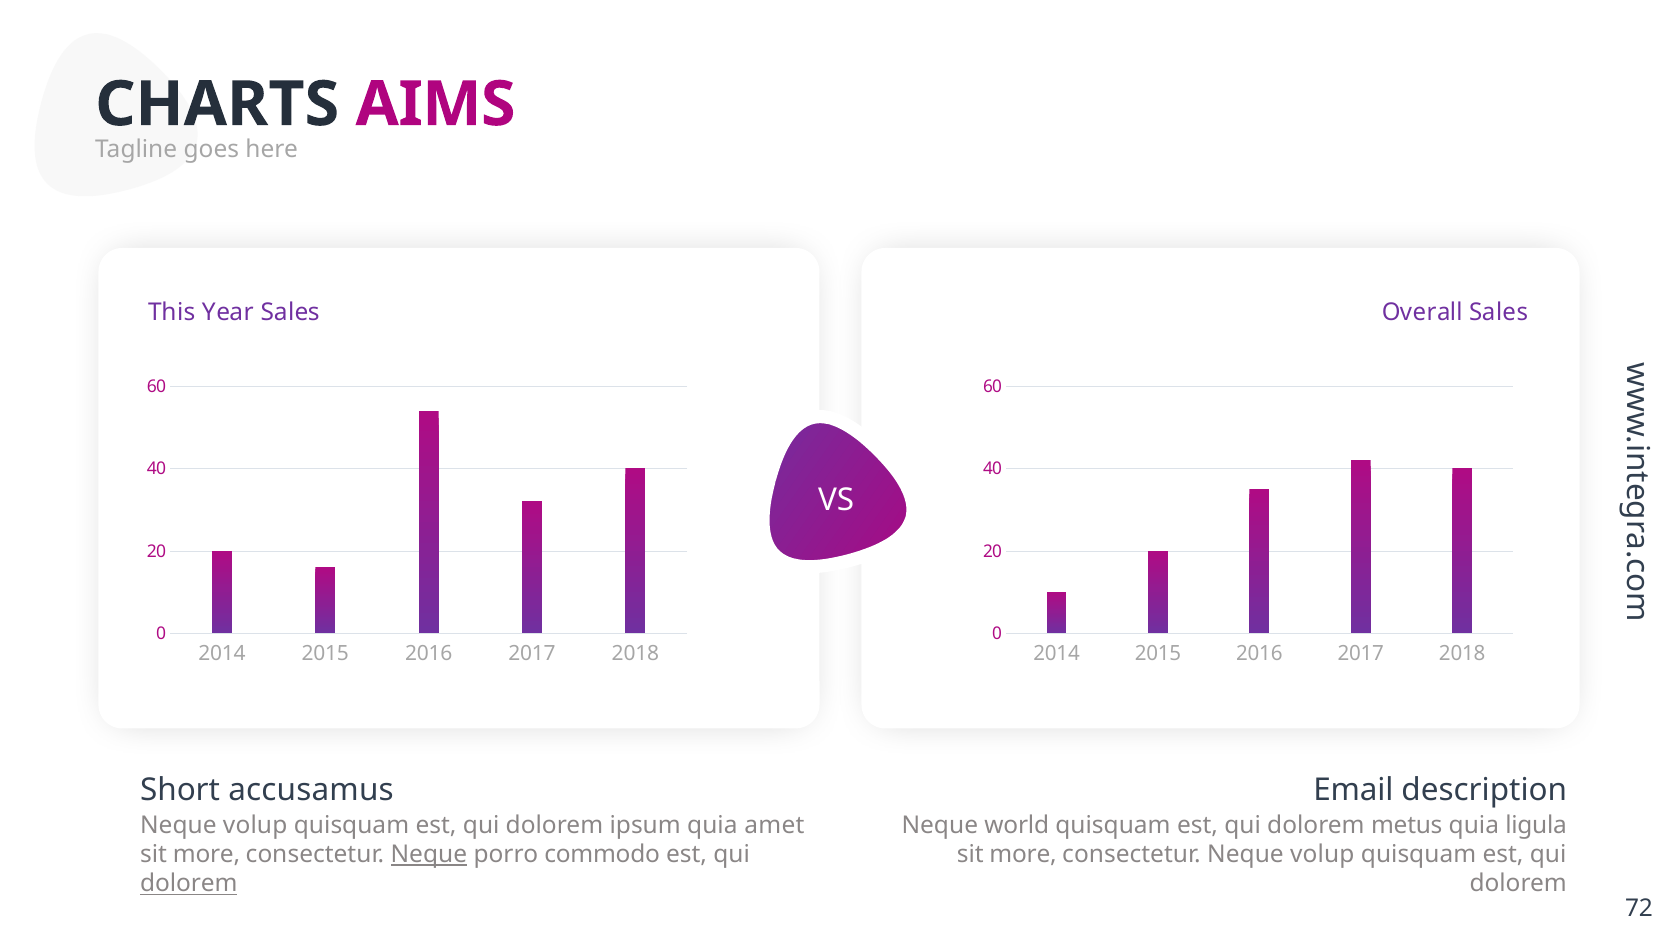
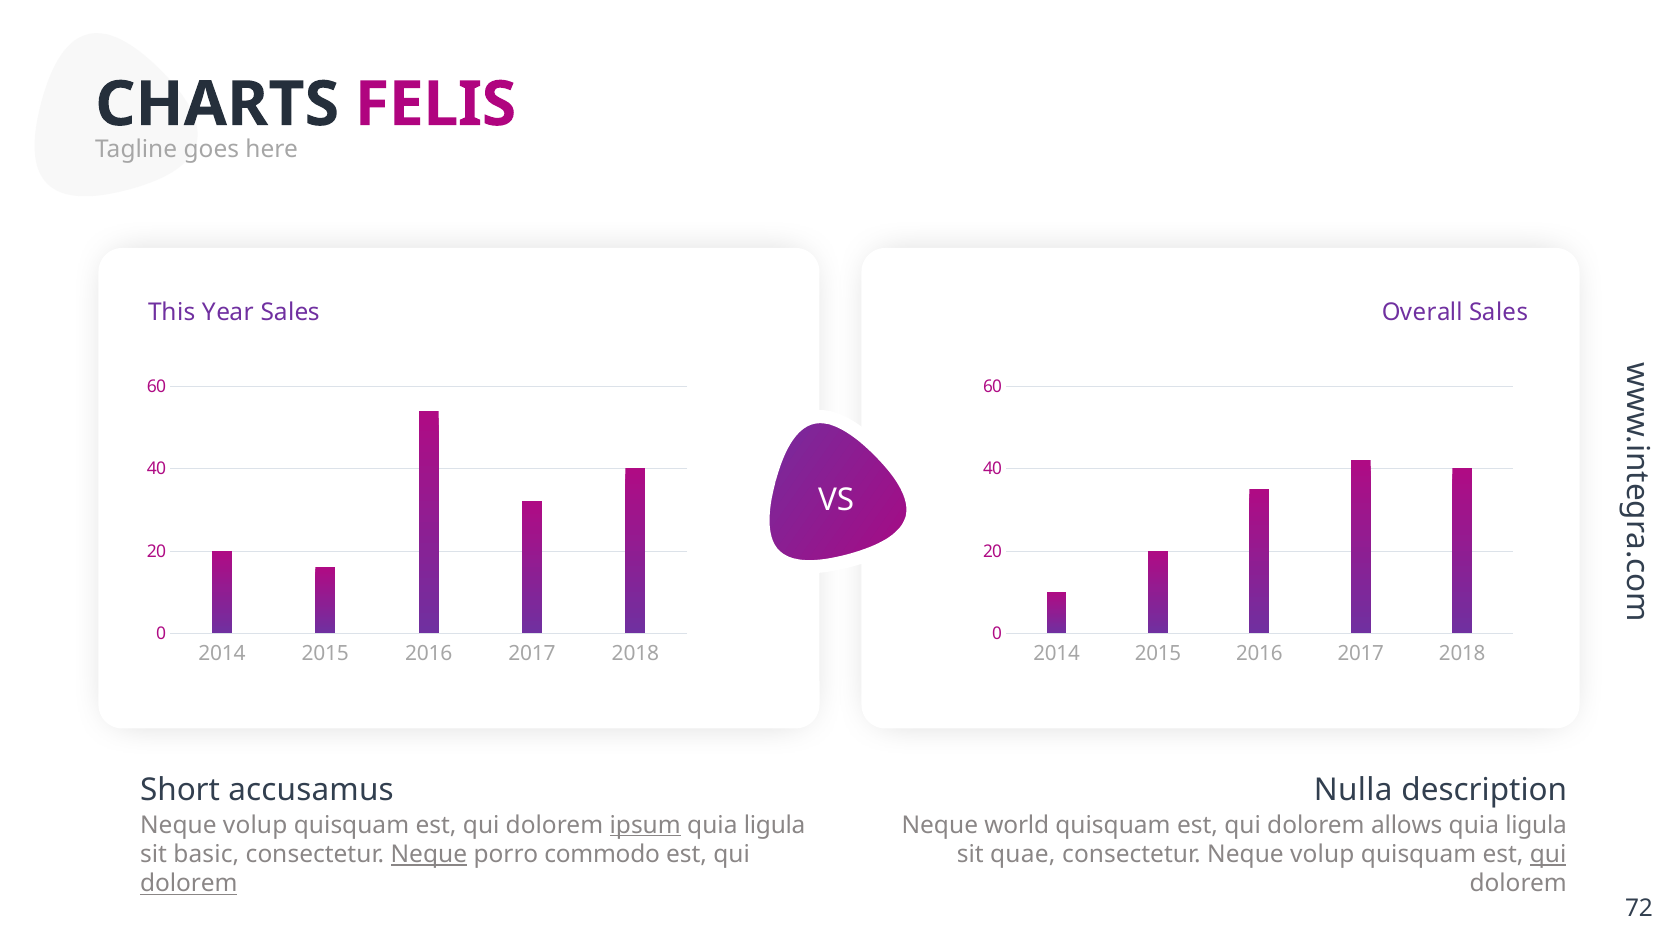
AIMS: AIMS -> FELIS (435, 104)
Email: Email -> Nulla (1353, 790)
ipsum underline: none -> present (645, 825)
amet: amet -> ligula (775, 825)
metus: metus -> allows (1407, 825)
more: more -> basic (206, 854)
more: more -> quae (1023, 854)
qui underline: none -> present (1548, 854)
